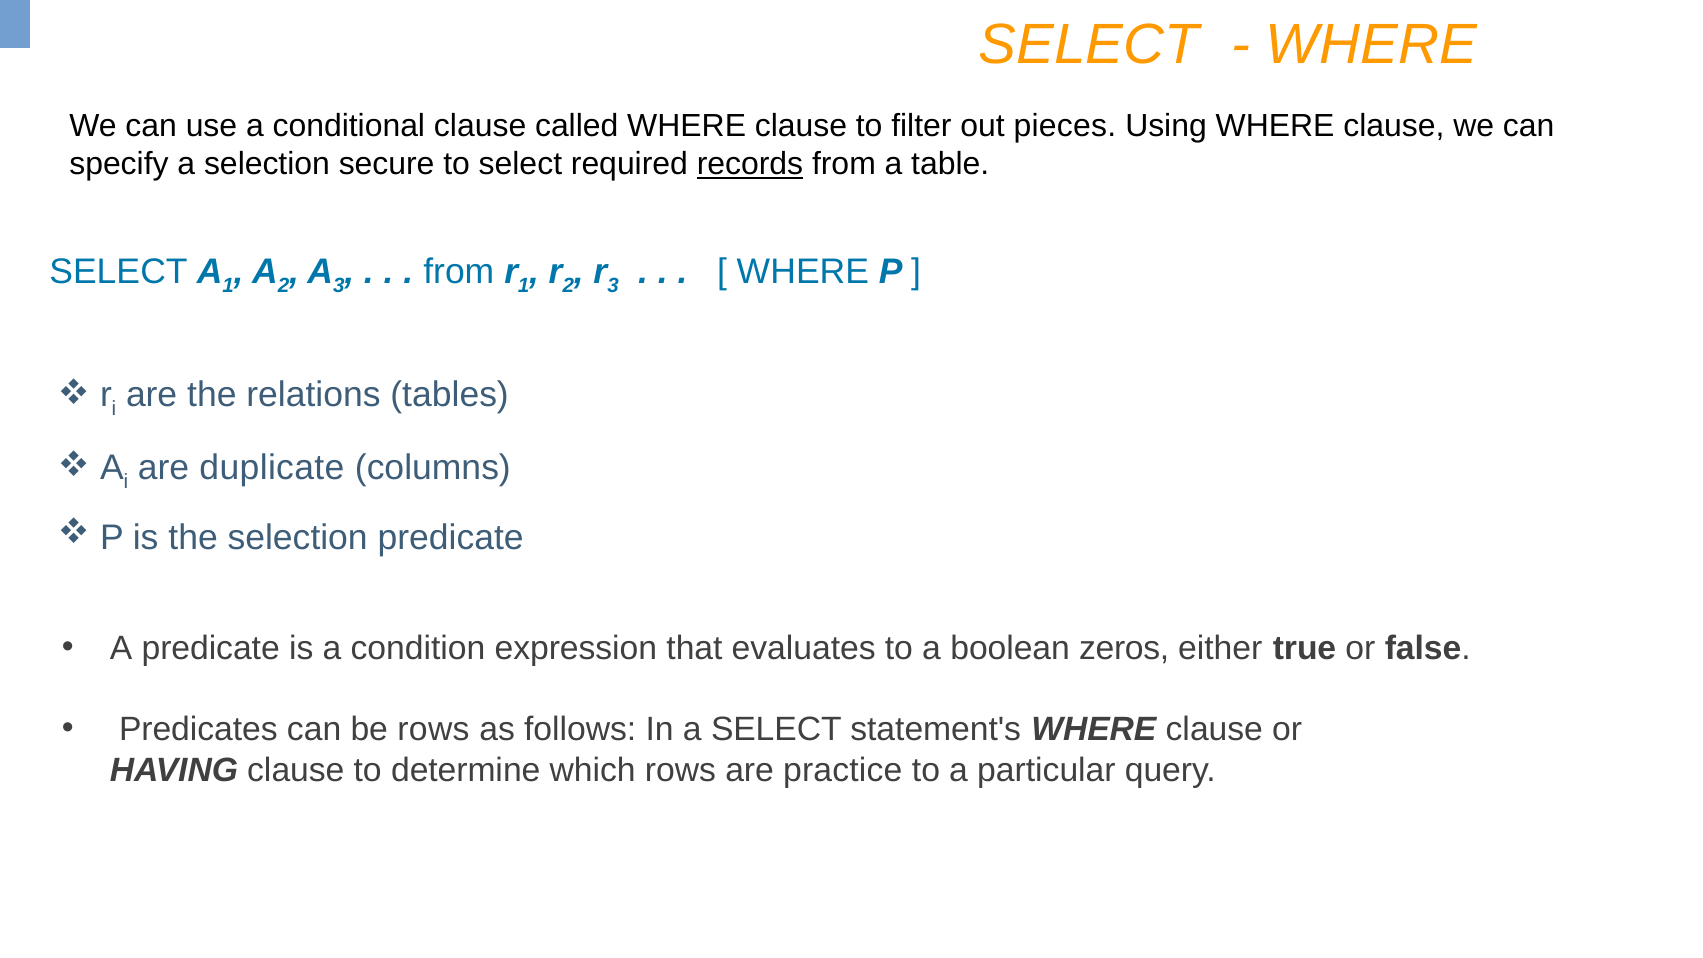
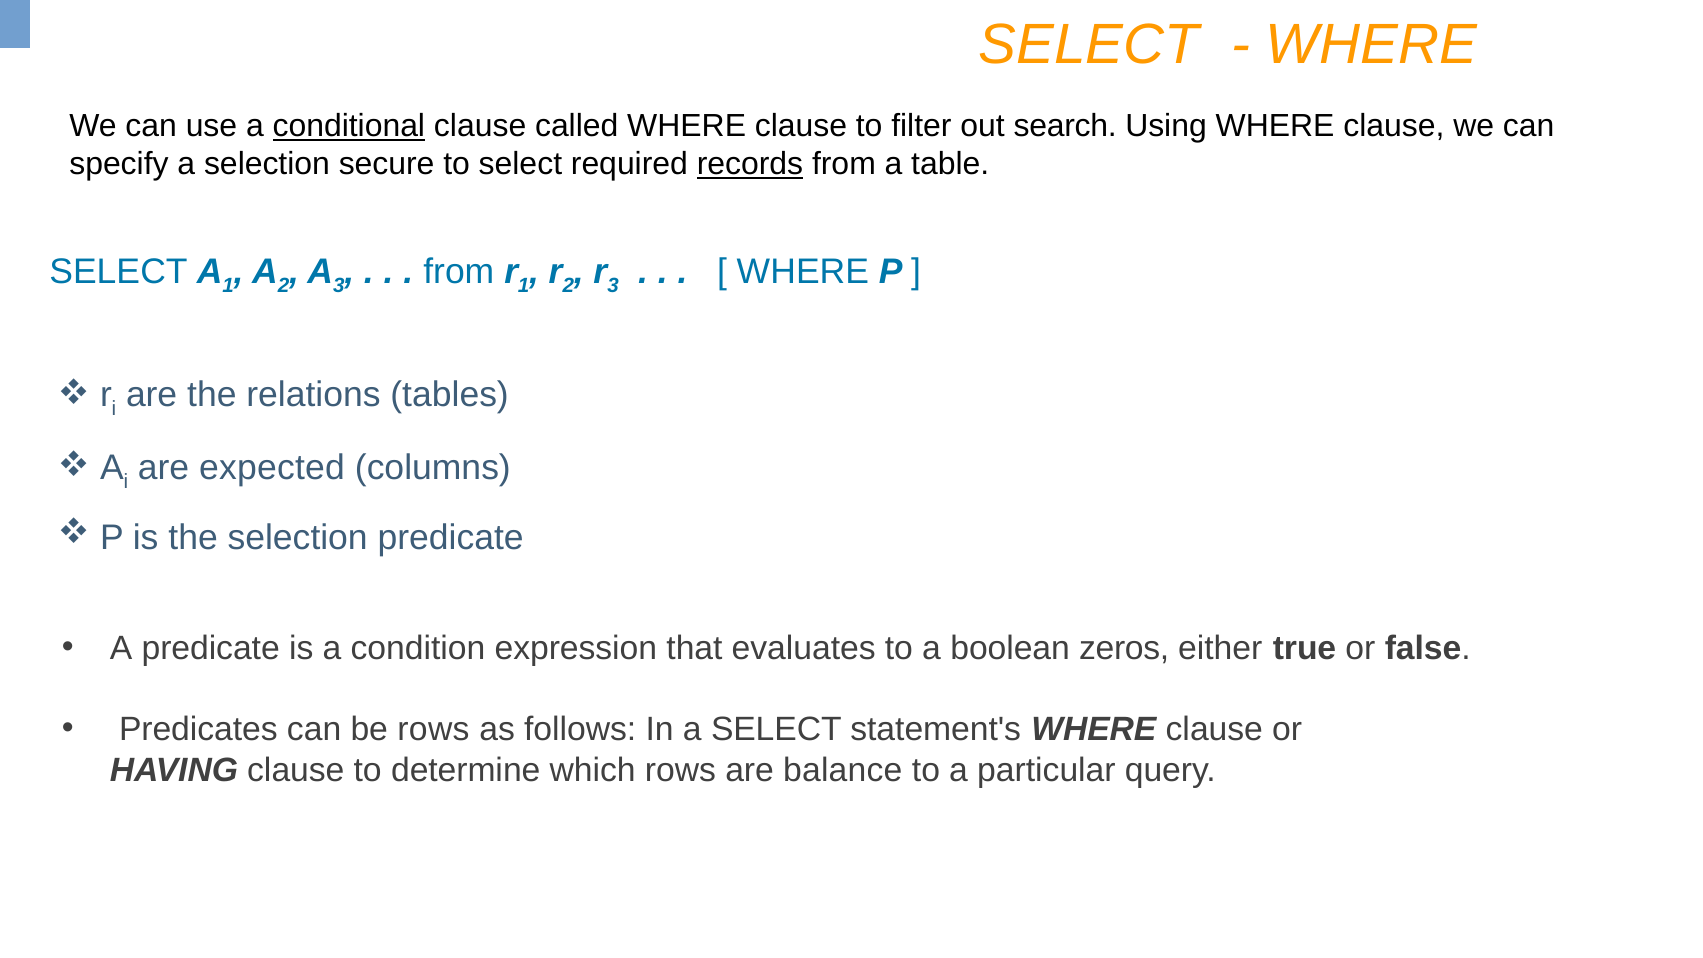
conditional underline: none -> present (349, 126)
pieces: pieces -> search (1065, 126)
duplicate: duplicate -> expected (272, 468)
practice: practice -> balance (843, 770)
